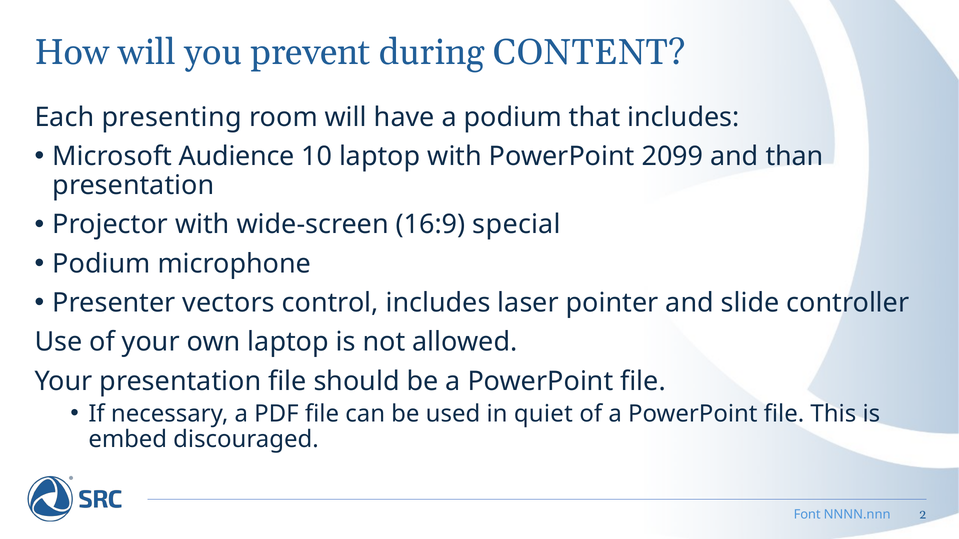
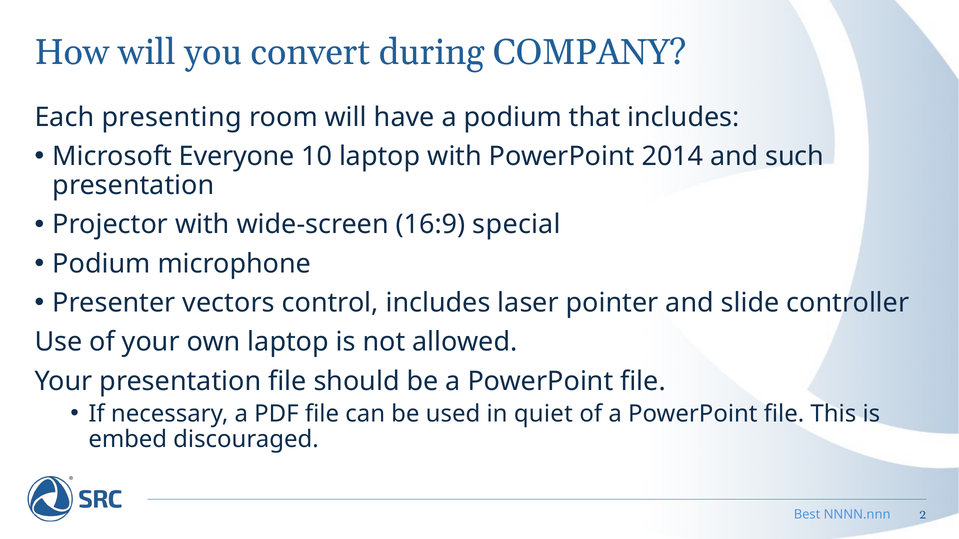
prevent: prevent -> convert (310, 52)
CONTENT: CONTENT -> COMPANY (590, 52)
Audience: Audience -> Everyone (237, 156)
2099: 2099 -> 2014 (672, 156)
than: than -> such (795, 156)
Font: Font -> Best (807, 515)
